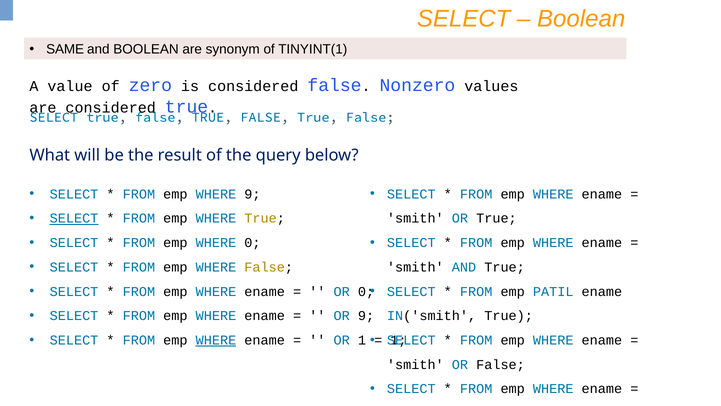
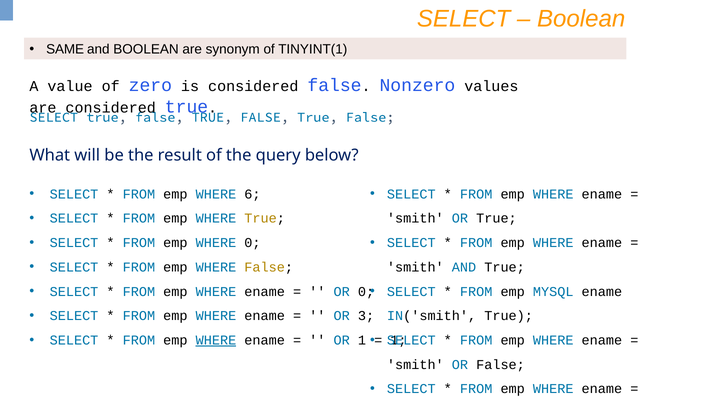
WHERE 9: 9 -> 6 (252, 194)
SELECT underline: present -> none (74, 218)
PATIL: PATIL -> MYSQL (553, 291)
OR 9: 9 -> 3 (366, 316)
